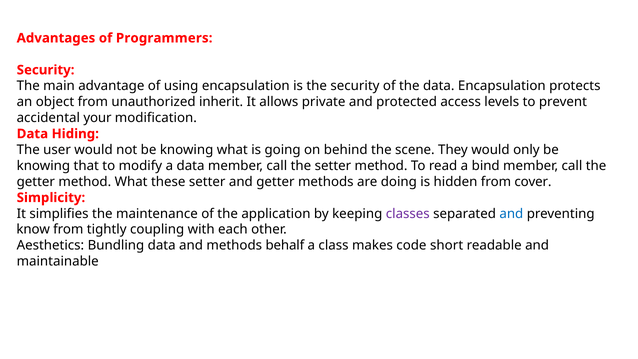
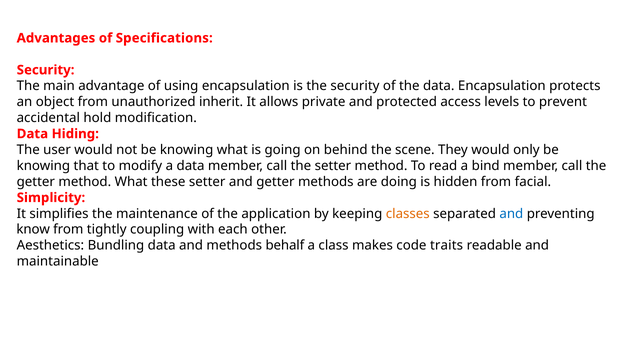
Programmers: Programmers -> Specifications (164, 38)
your: your -> hold (97, 118)
cover: cover -> facial (533, 182)
classes colour: purple -> orange (408, 214)
short: short -> traits (447, 245)
